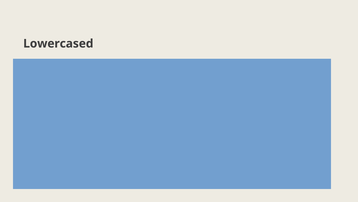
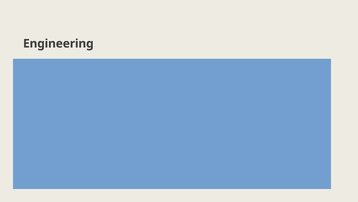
Lowercased: Lowercased -> Engineering (58, 43)
